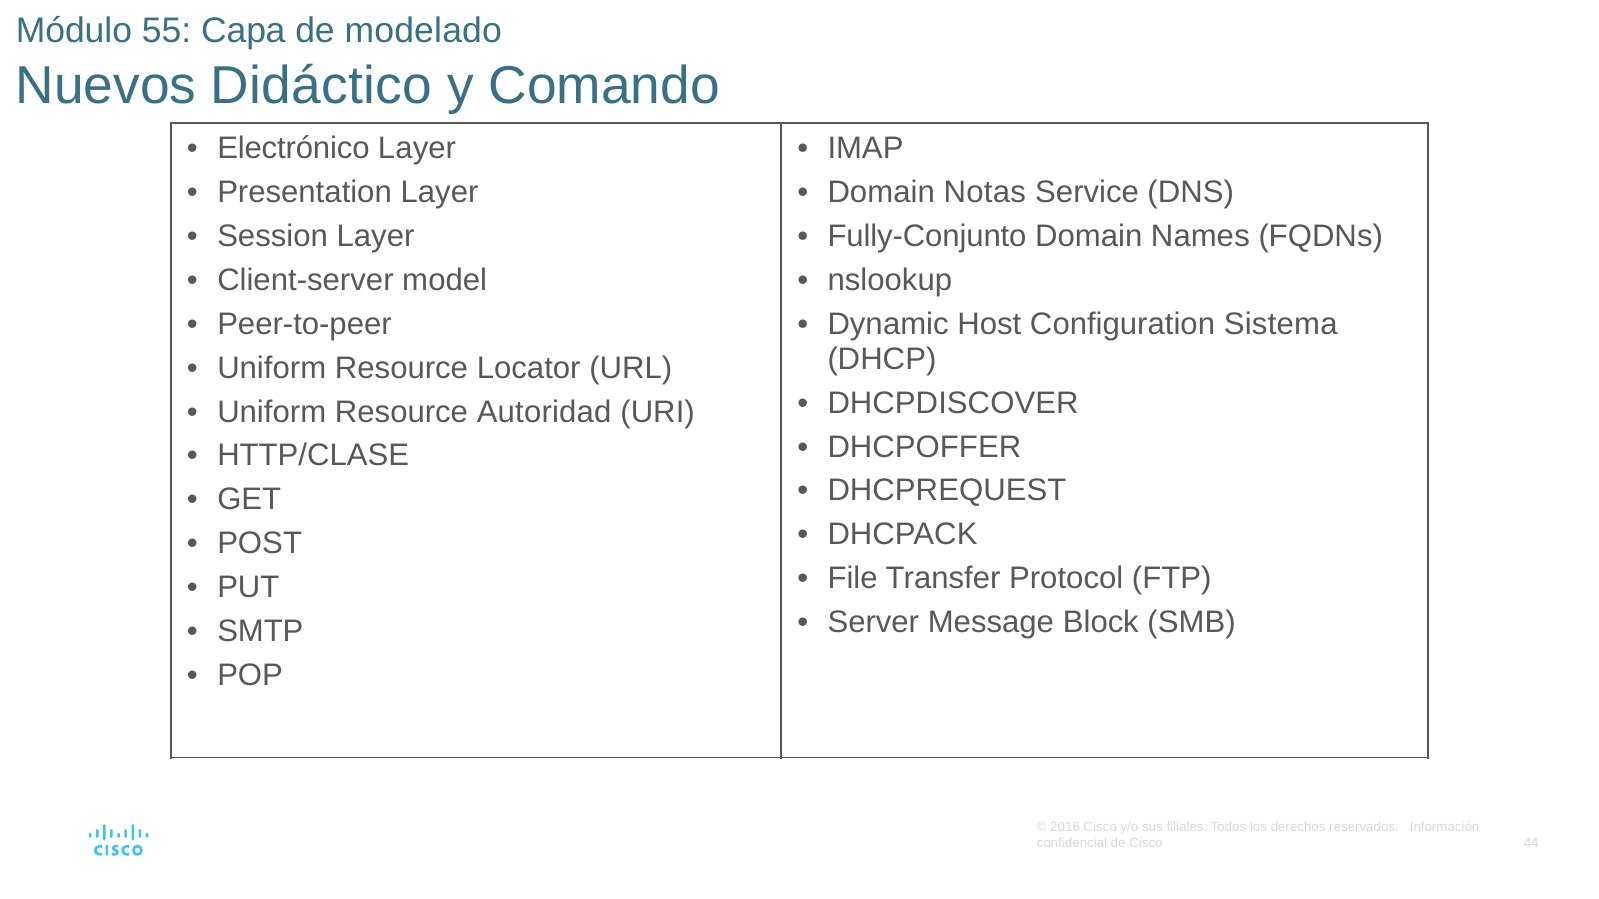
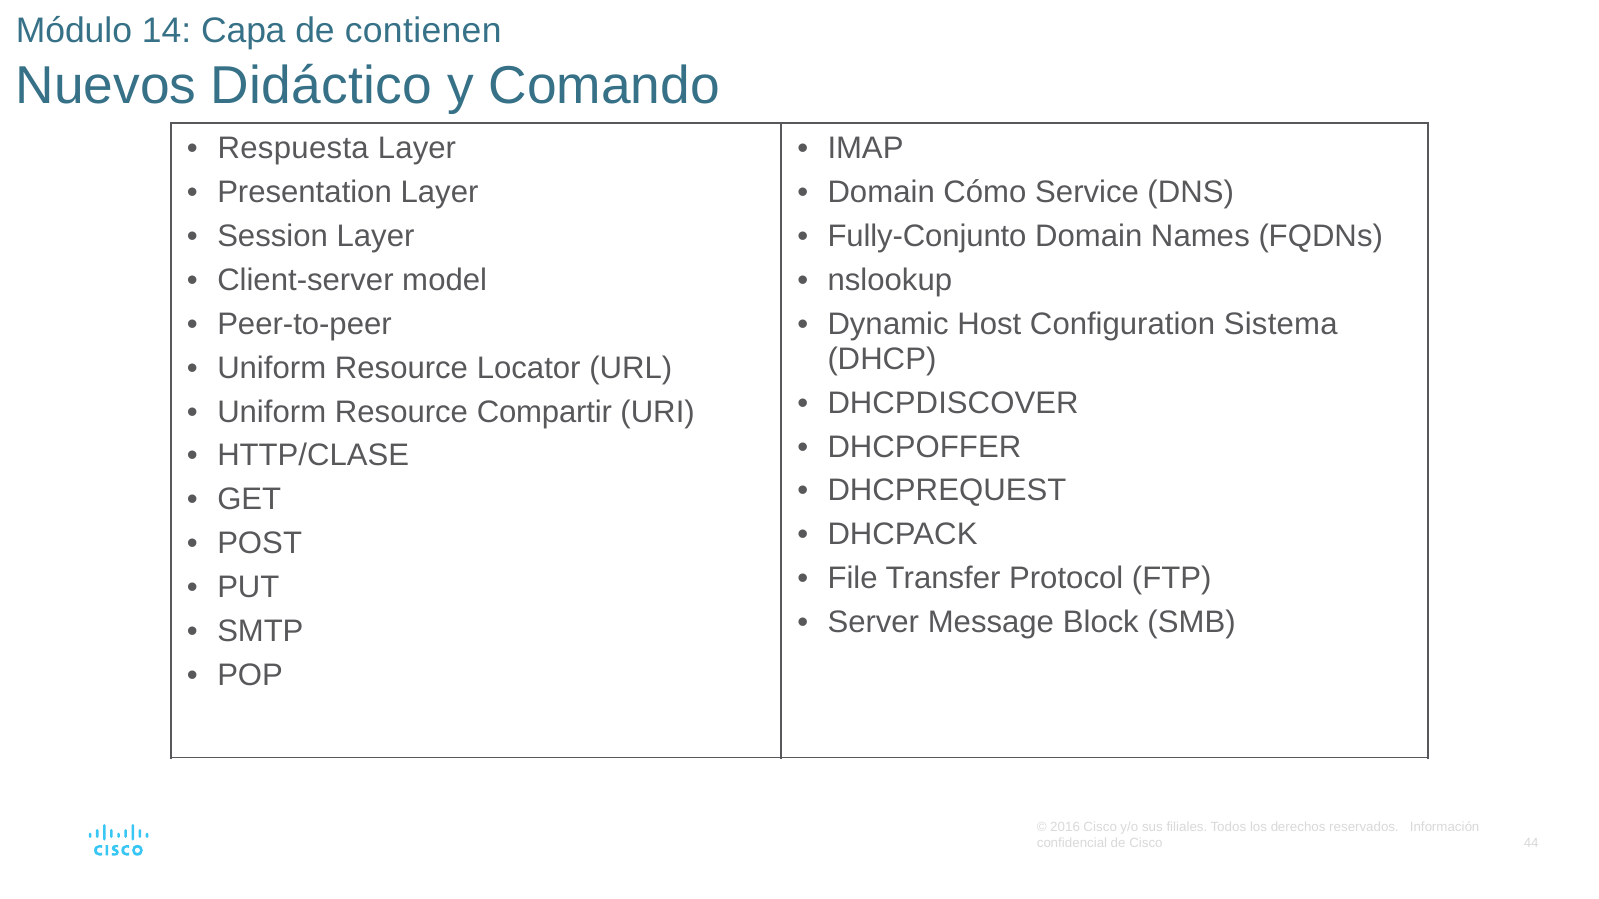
55: 55 -> 14 (167, 31)
modelado: modelado -> contienen (423, 31)
Electrónico: Electrónico -> Respuesta (293, 149)
Notas: Notas -> Cómo (985, 193)
Autoridad: Autoridad -> Compartir (544, 412)
